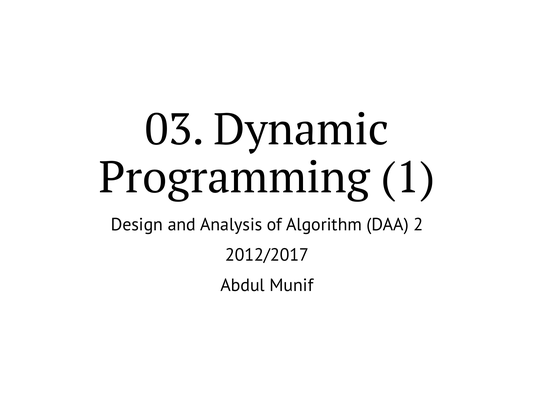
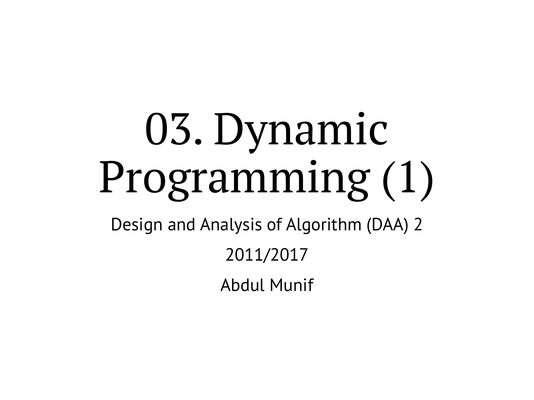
2012/2017: 2012/2017 -> 2011/2017 (267, 255)
